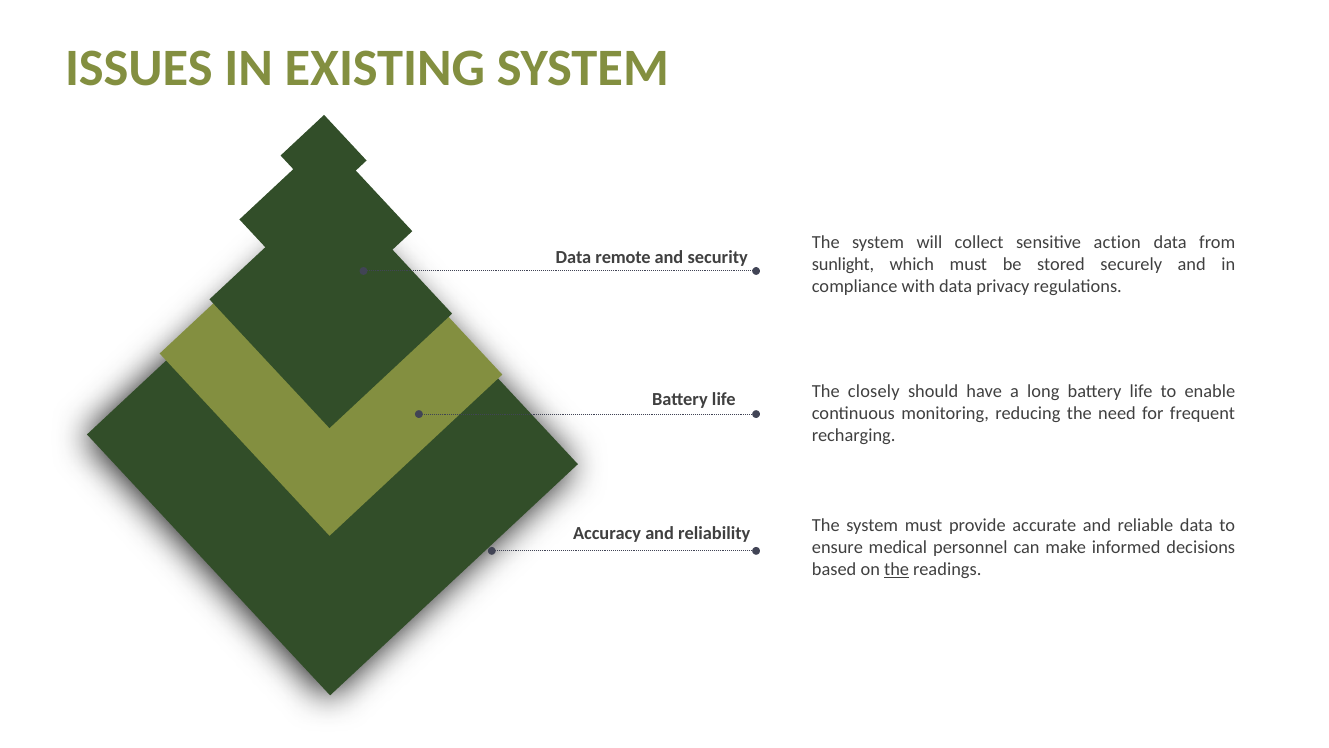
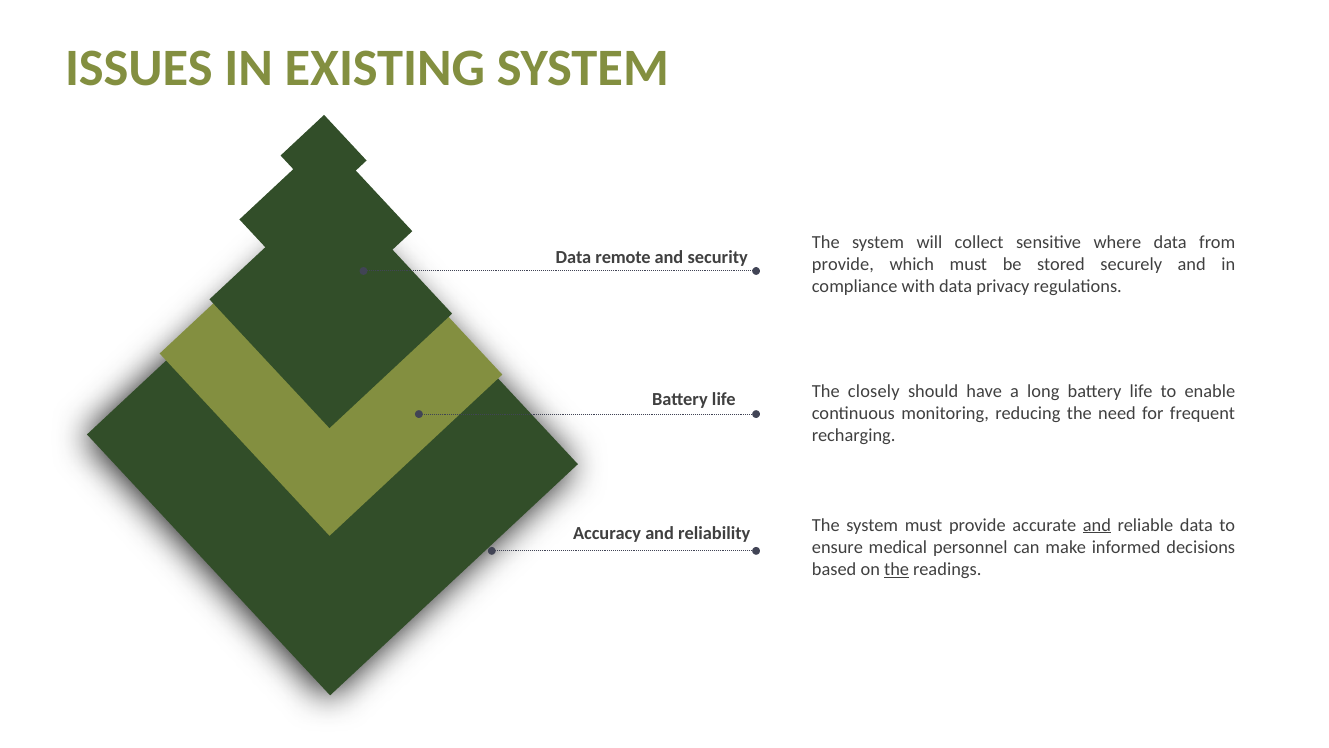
action: action -> where (1117, 242)
sunlight: sunlight -> provide (843, 264)
and underline: none -> present (1097, 525)
